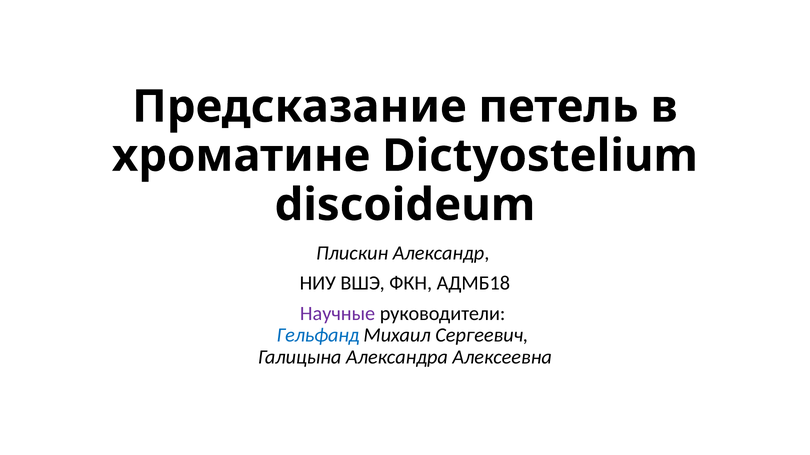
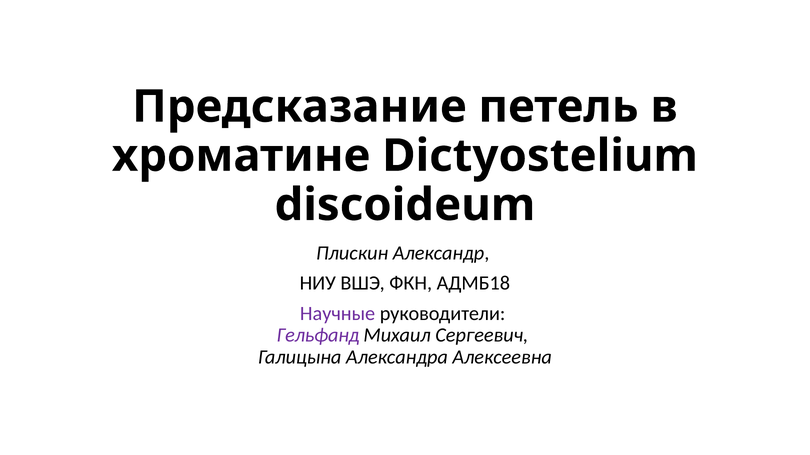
Гельфанд colour: blue -> purple (318, 336)
